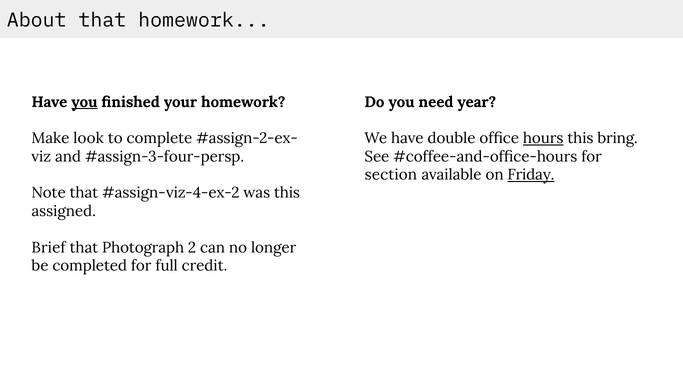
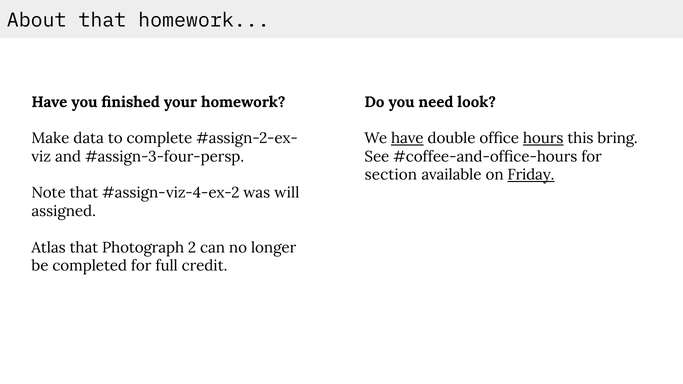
you underline: present -> none (84, 102)
year: year -> look (477, 102)
look: look -> data (89, 138)
have underline: none -> present (407, 138)
was this: this -> will (287, 193)
Brief: Brief -> Atlas (49, 248)
